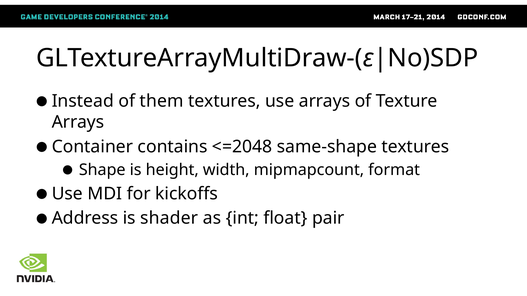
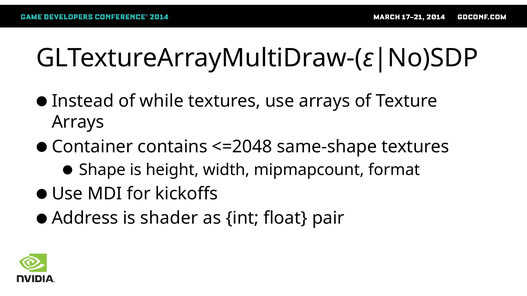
them: them -> while (162, 101)
